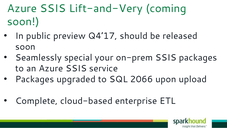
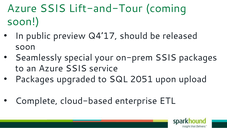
Lift-and-Very: Lift-and-Very -> Lift-and-Tour (106, 8)
2066: 2066 -> 2051 (142, 79)
